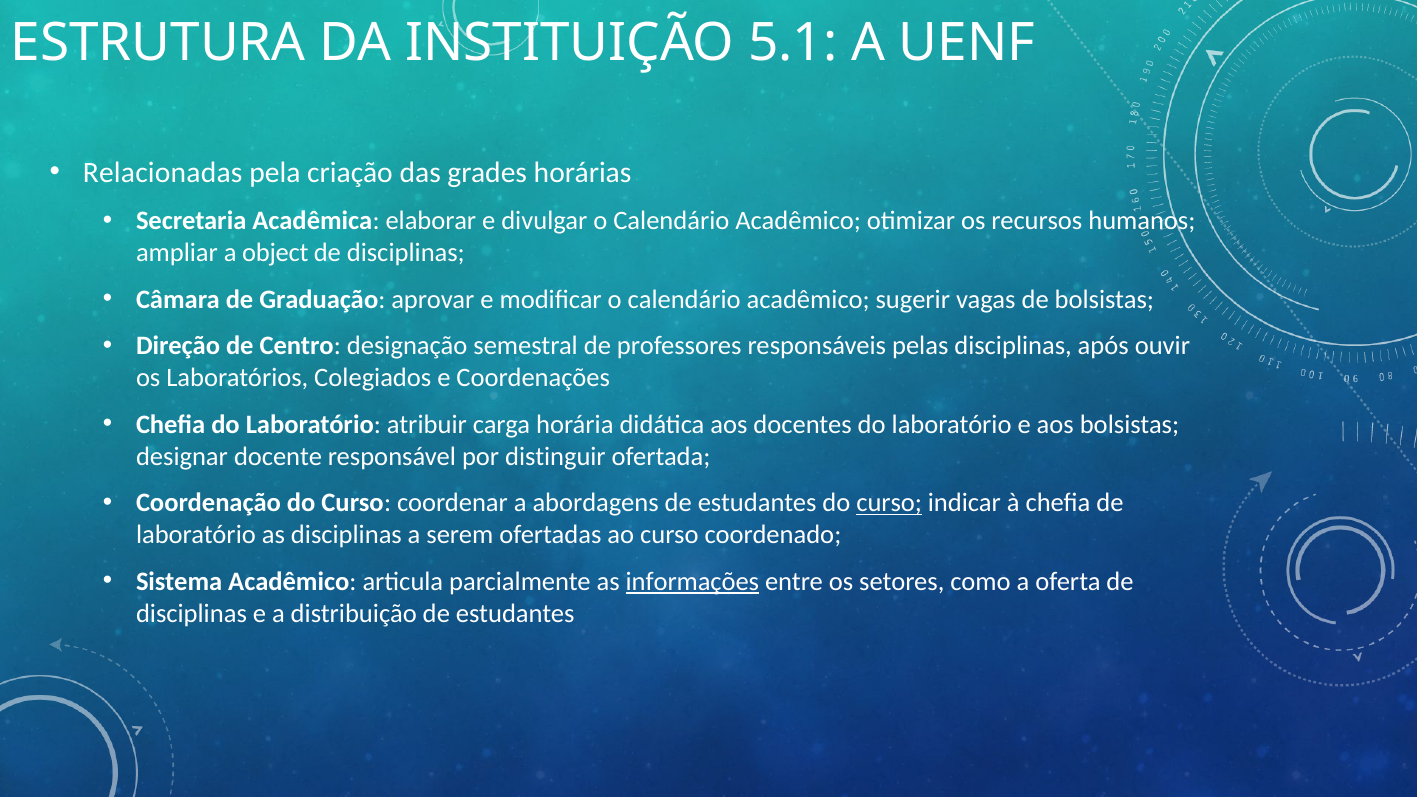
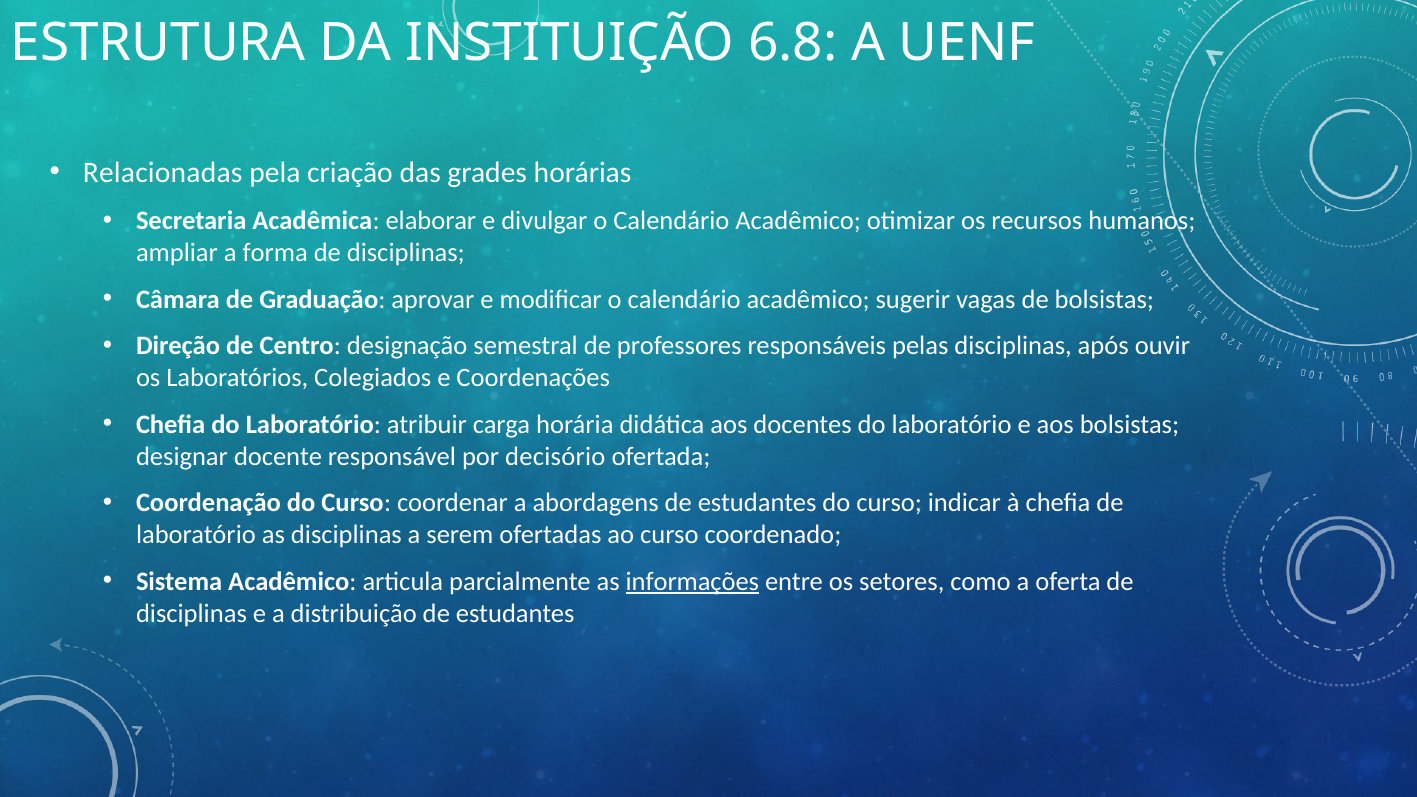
5.1: 5.1 -> 6.8 (793, 43)
object: object -> forma (275, 253)
distinguir: distinguir -> decisório (555, 456)
curso underline: present -> none (889, 503)
